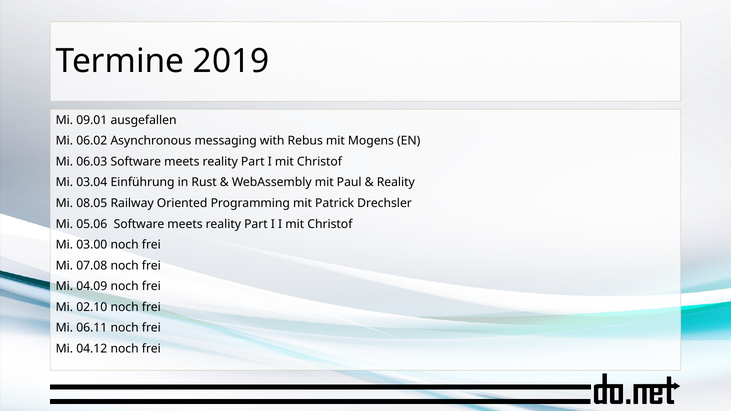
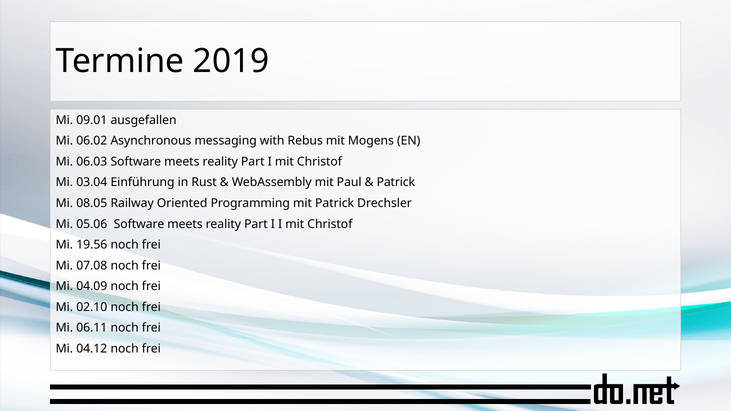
Reality: Reality -> Patrick (396, 183)
03.00: 03.00 -> 19.56 (92, 245)
